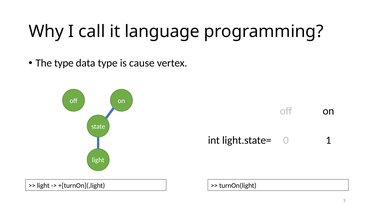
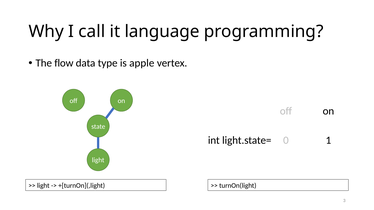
The type: type -> flow (64, 63)
cause: cause -> apple (142, 63)
